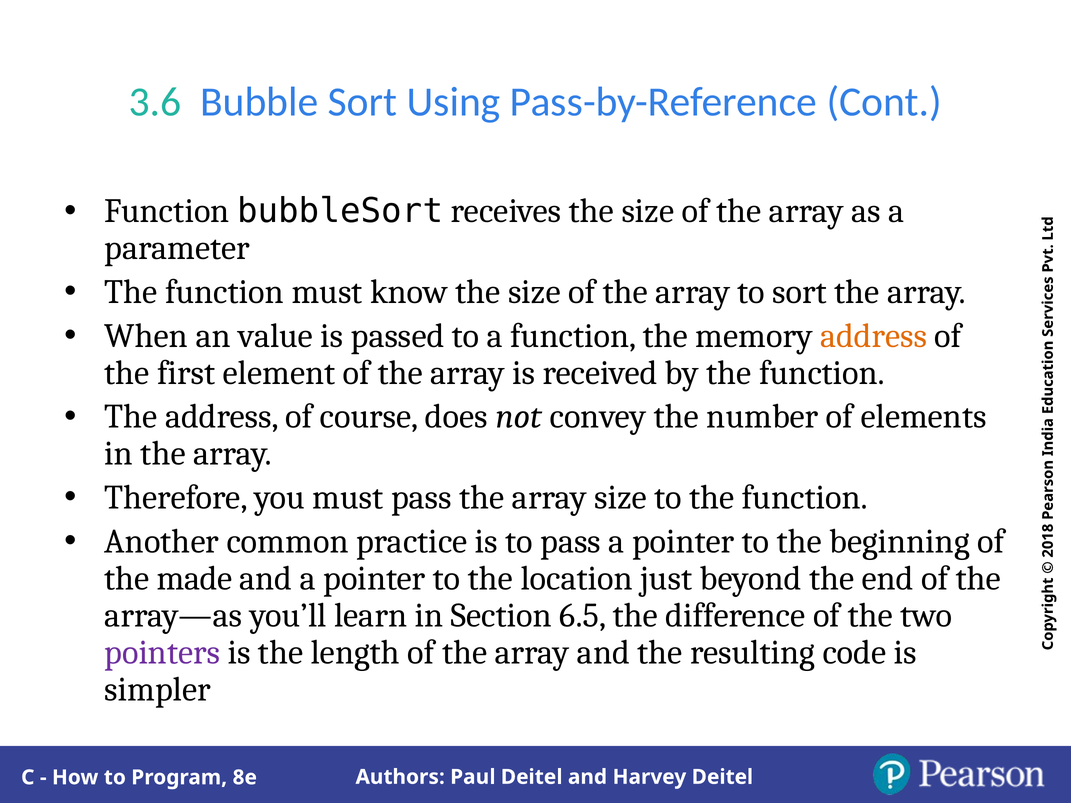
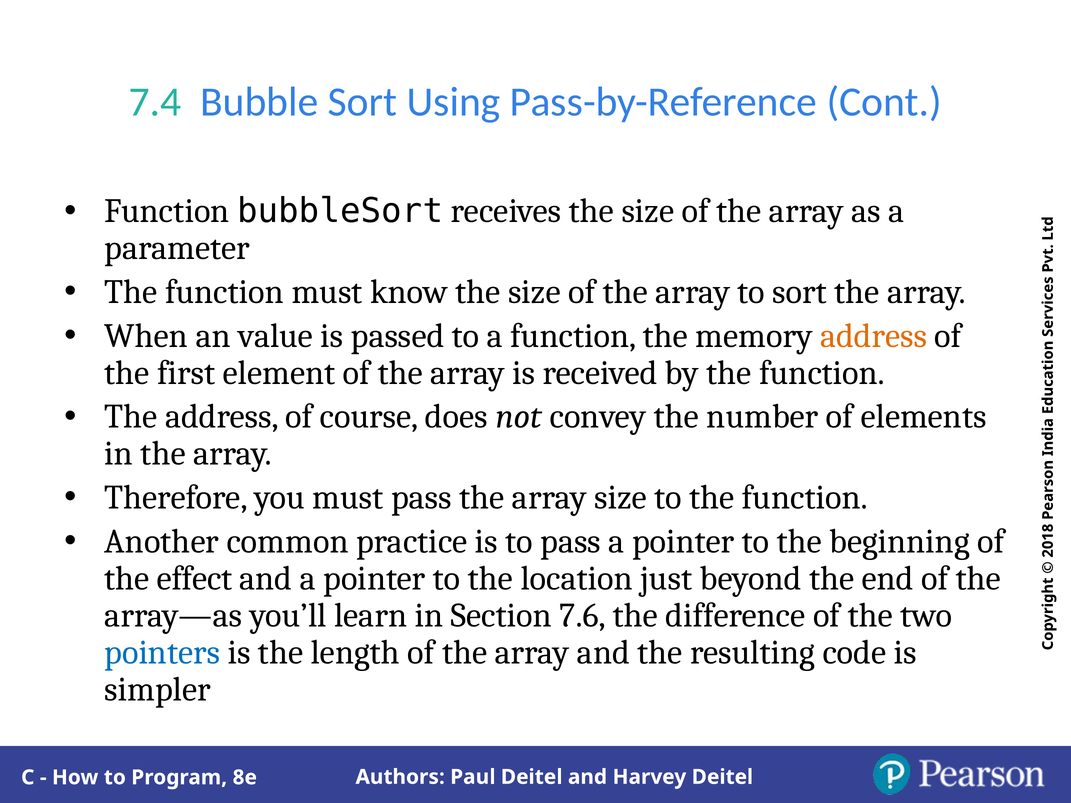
3.6: 3.6 -> 7.4 (155, 102)
made: made -> effect (195, 578)
6.5: 6.5 -> 7.6 (583, 616)
pointers colour: purple -> blue (162, 653)
